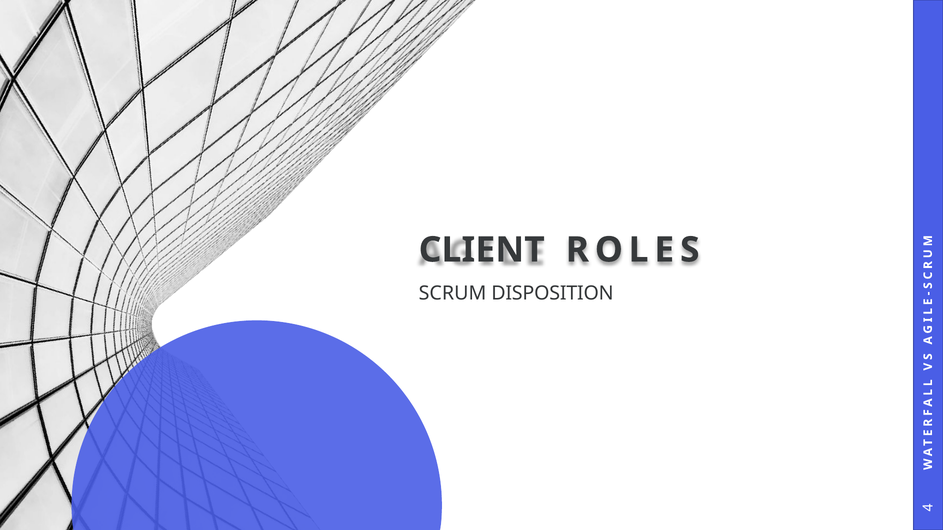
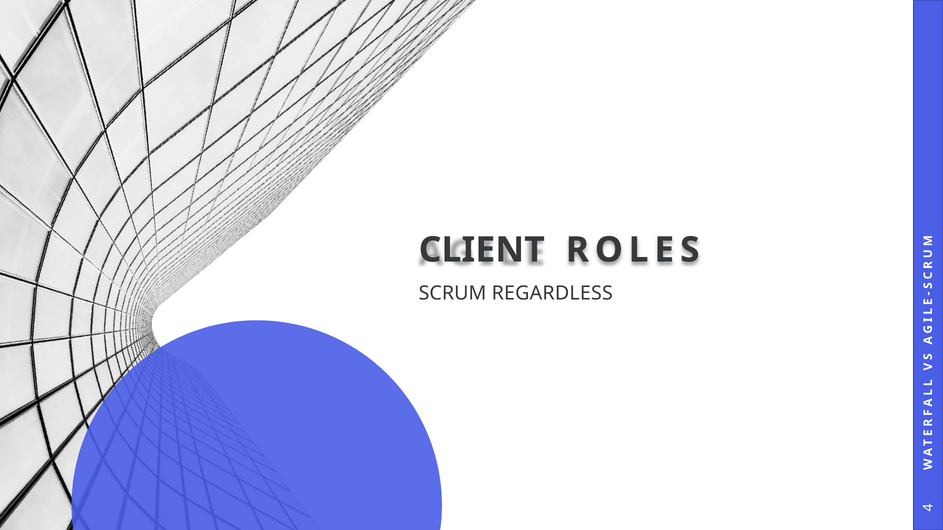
DISPOSITION: DISPOSITION -> REGARDLESS (552, 293)
